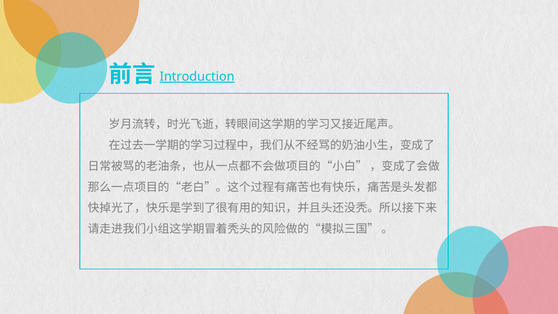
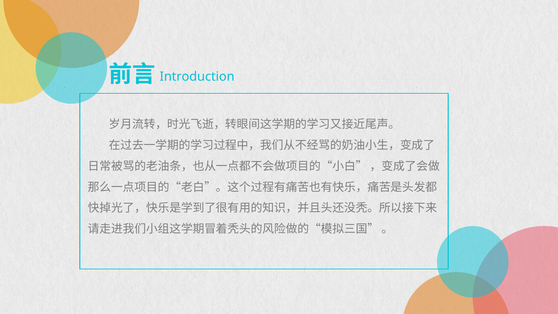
Introduction underline: present -> none (197, 77)
